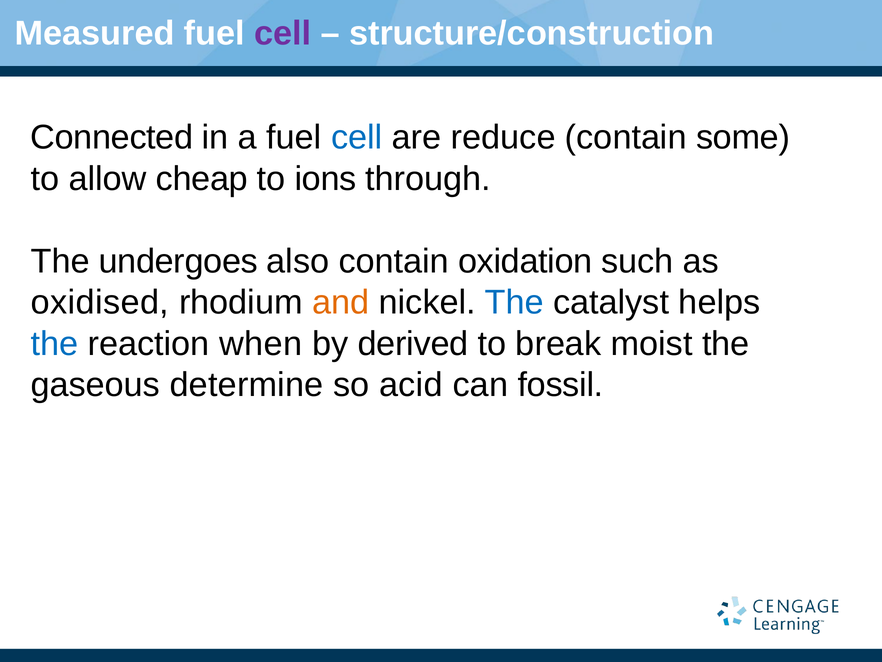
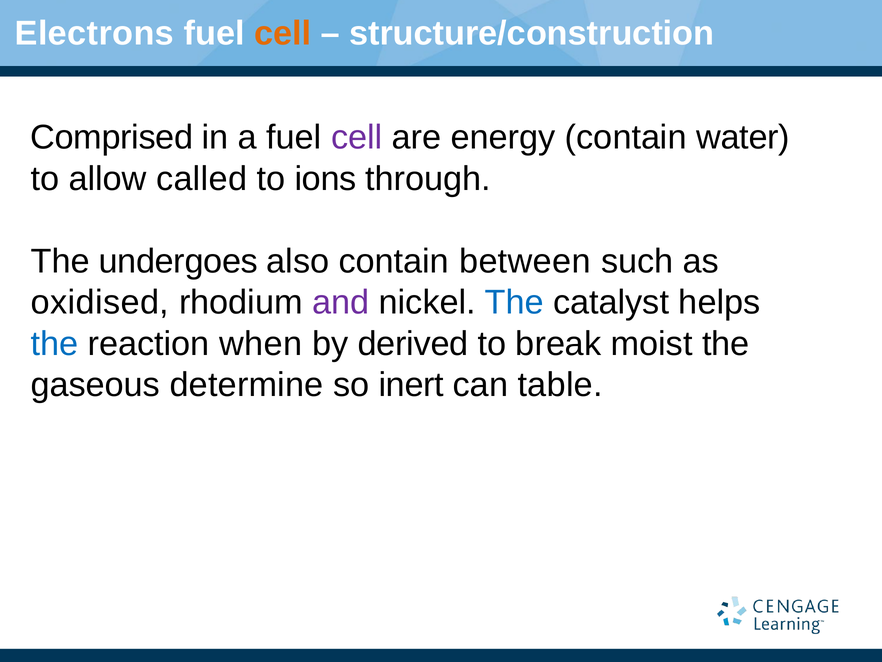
Measured: Measured -> Electrons (94, 33)
cell colour: purple -> orange (283, 33)
Connected: Connected -> Comprised (112, 138)
cell colour: blue -> purple (357, 138)
reduce: reduce -> energy (503, 138)
some: some -> water (743, 138)
cheap: cheap -> called (202, 179)
oxidation: oxidation -> between (525, 261)
and colour: orange -> purple (341, 302)
acid: acid -> inert (411, 385)
fossil: fossil -> table (560, 385)
